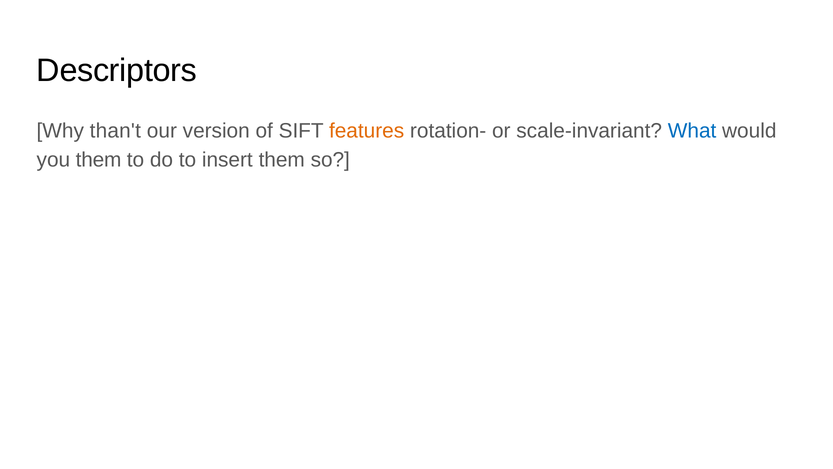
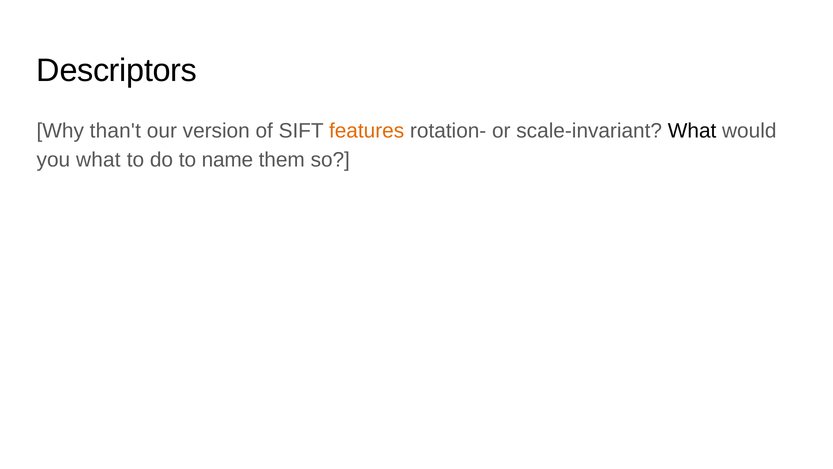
What colour: blue -> black (692, 131)
you them: them -> what (98, 160)
insert: insert -> name (227, 160)
